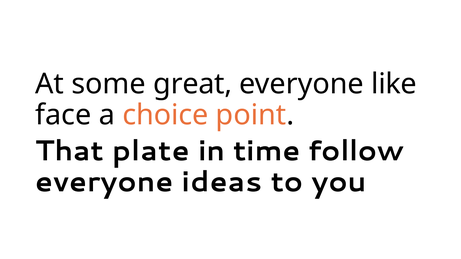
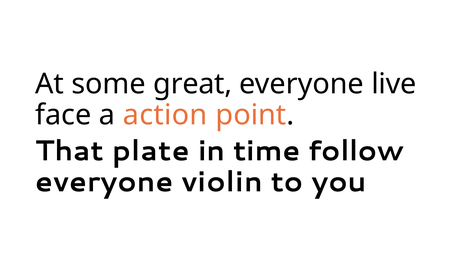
like: like -> live (394, 84)
choice: choice -> action (165, 115)
ideas: ideas -> violin (222, 182)
